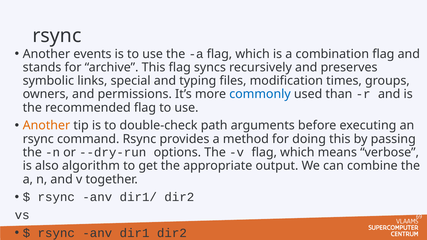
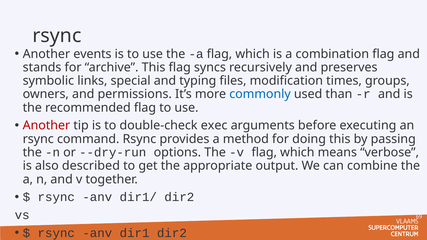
Another colour: orange -> red (46, 126)
path: path -> exec (214, 126)
algorithm: algorithm -> described (91, 166)
